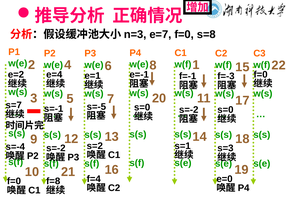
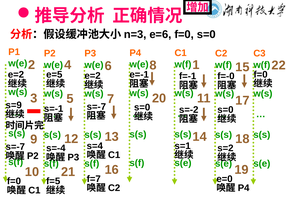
e=7: e=7 -> e=6 (160, 34)
f=0 s=8: s=8 -> s=0 (206, 34)
e=4: e=4 -> e=5 (54, 74)
e=1: e=1 -> e=2 (93, 76)
f=-3: f=-3 -> f=-0 (226, 76)
s=7: s=7 -> s=9 (14, 105)
s=-5: s=-5 -> s=-7 (96, 106)
s=2: s=2 -> s=4 (95, 146)
s=-4: s=-4 -> s=-7 (15, 146)
s=-2: s=-2 -> s=-4 (56, 148)
s=3: s=3 -> s=2 (225, 148)
f=4: f=4 -> f=7 (94, 178)
f=8: f=8 -> f=5 (53, 181)
